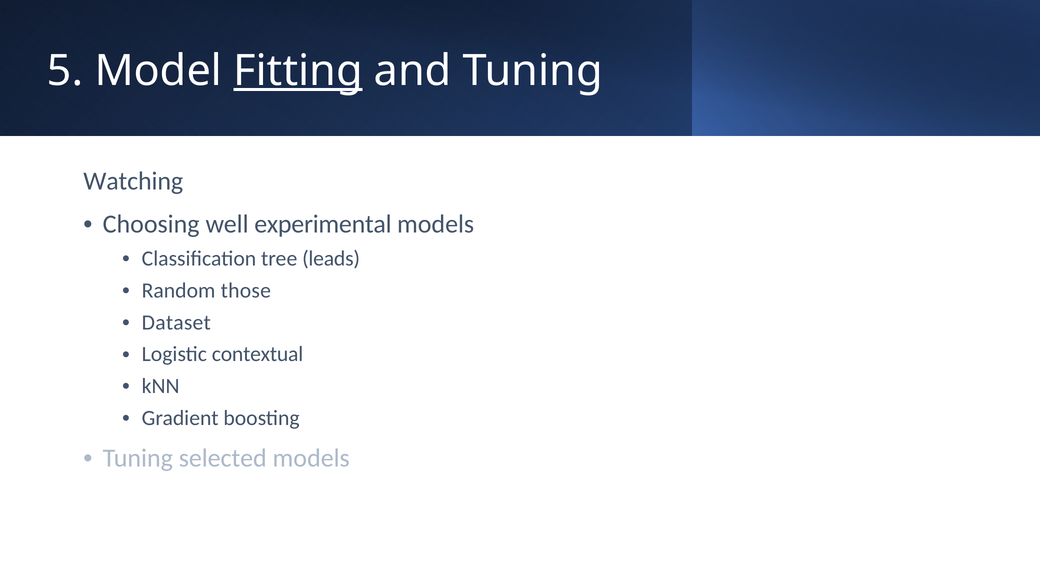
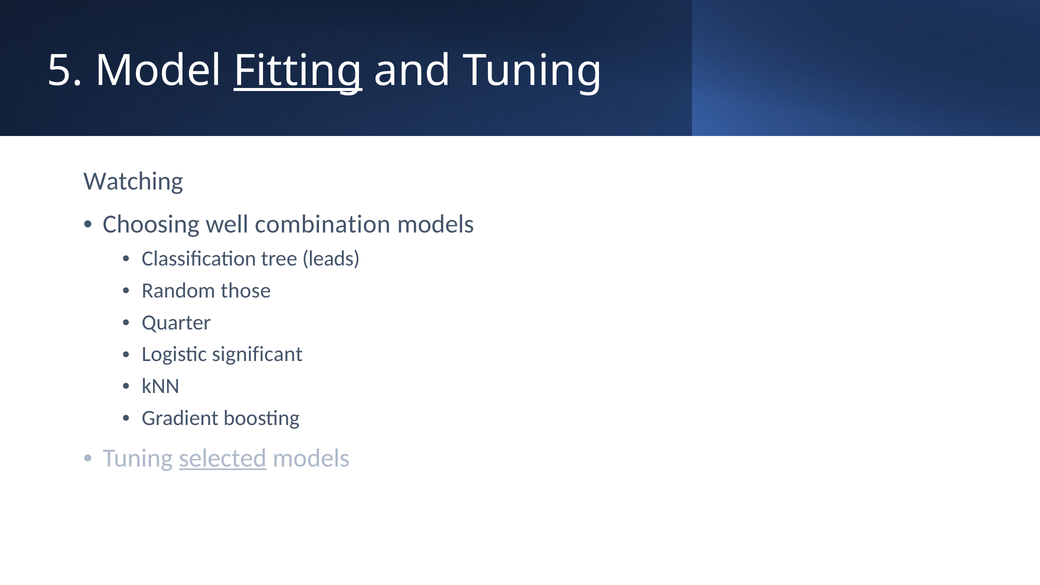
experimental: experimental -> combination (323, 224)
Dataset: Dataset -> Quarter (176, 322)
contextual: contextual -> significant (257, 354)
selected underline: none -> present (223, 458)
